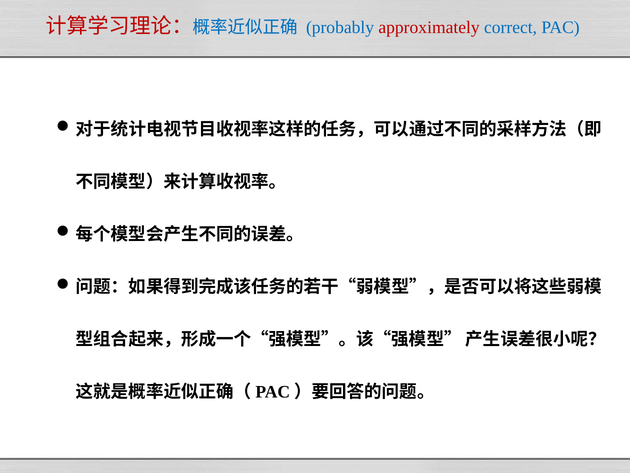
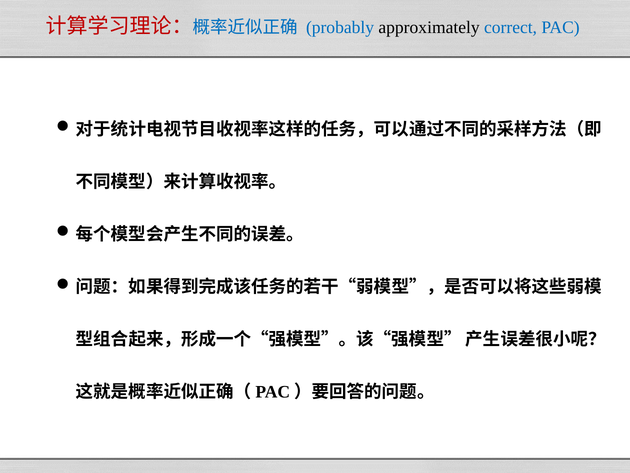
approximately colour: red -> black (429, 27)
